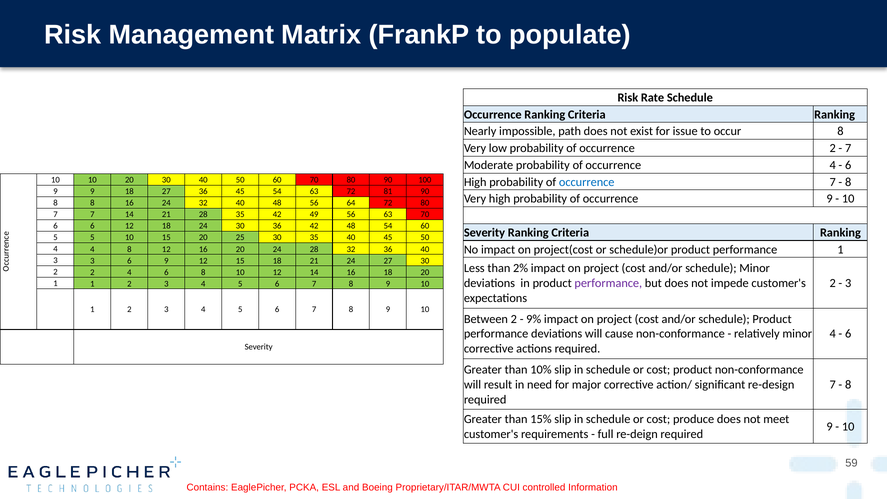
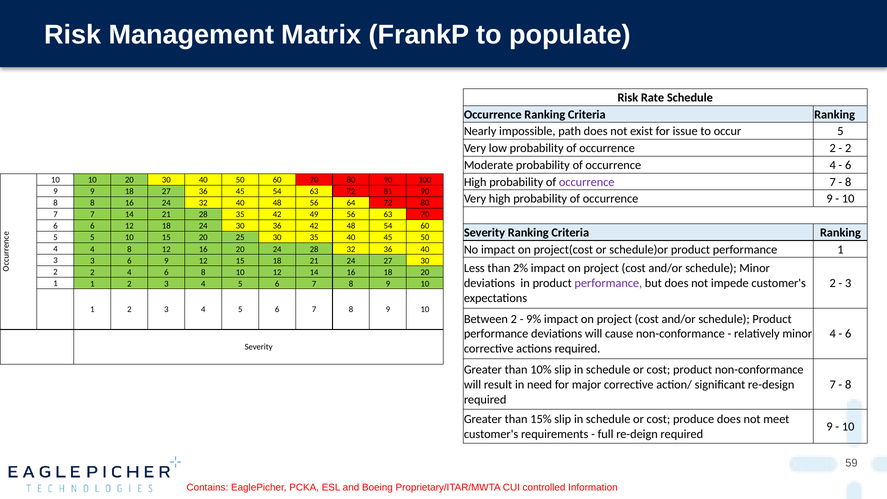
occur 8: 8 -> 5 (840, 131)
7: 7 -> 2 (848, 148)
occurrence colour: blue -> purple (587, 182)
